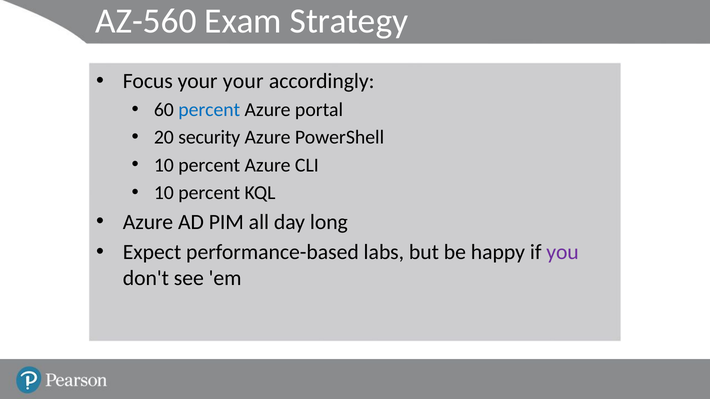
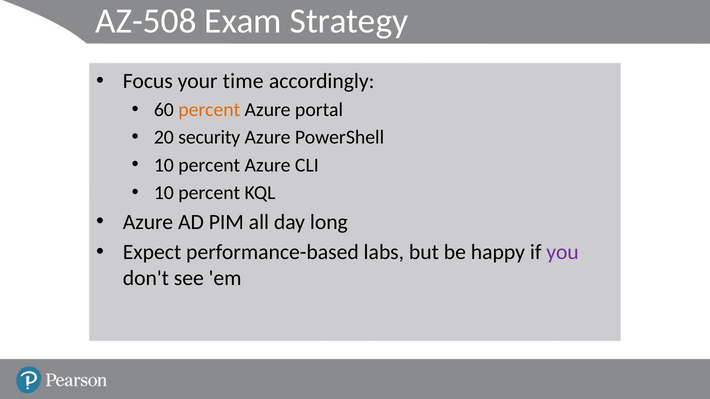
AZ-560: AZ-560 -> AZ-508 (146, 21)
your your: your -> time (243, 81)
percent colour: blue -> orange (209, 110)
